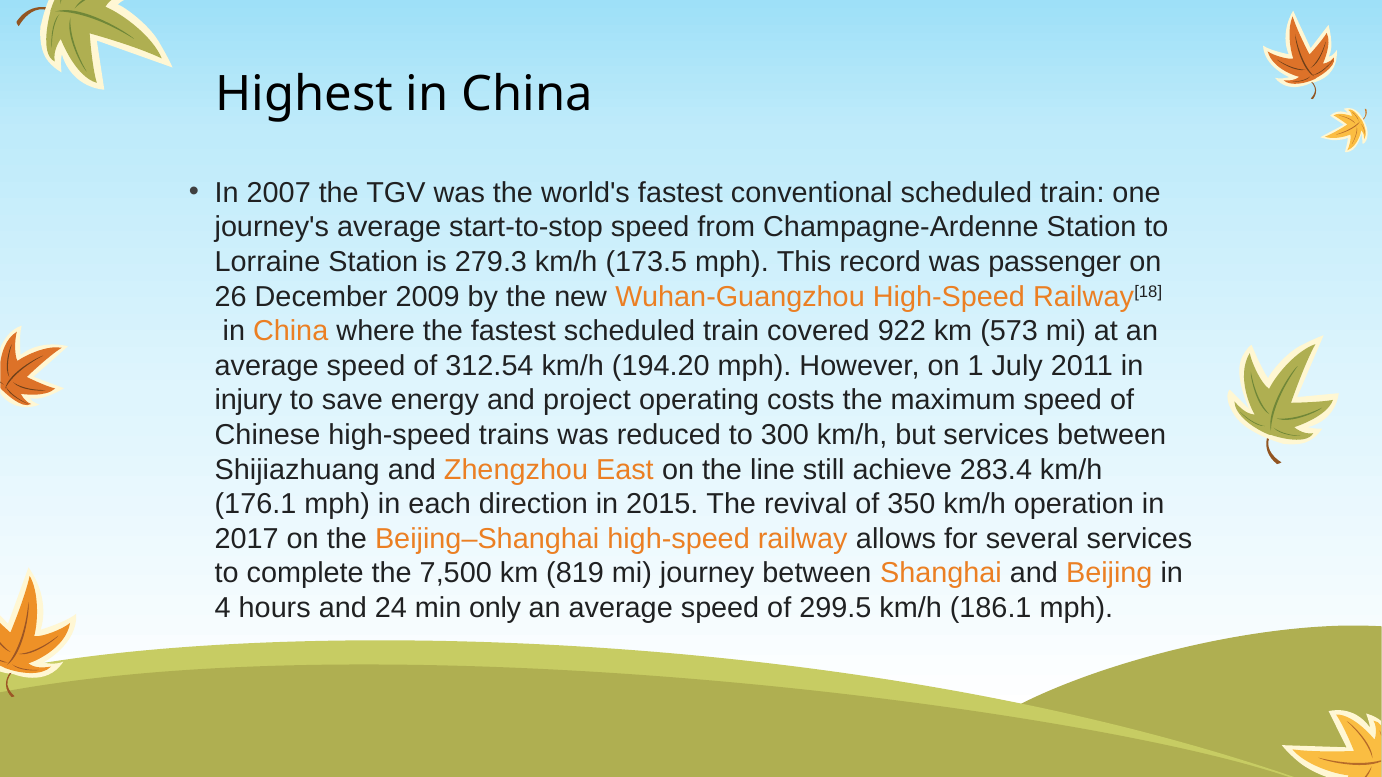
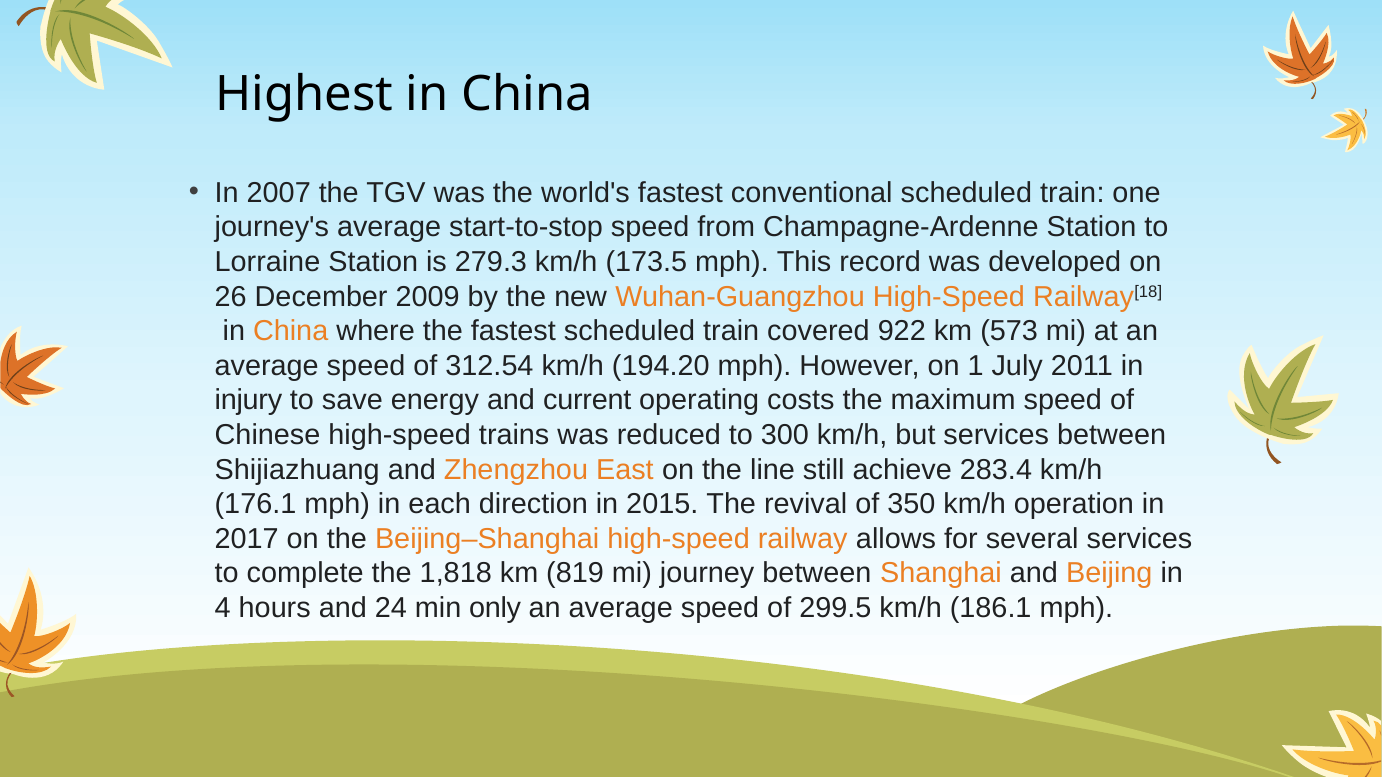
passenger: passenger -> developed (1055, 262)
project: project -> current (587, 401)
7,500: 7,500 -> 1,818 (456, 574)
